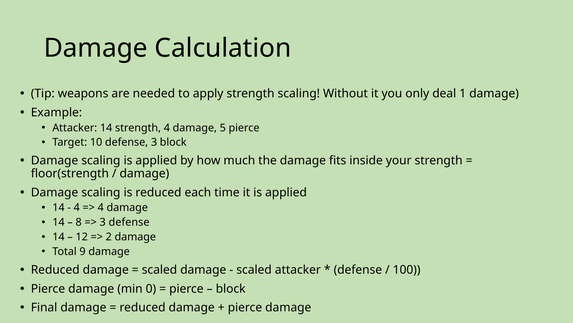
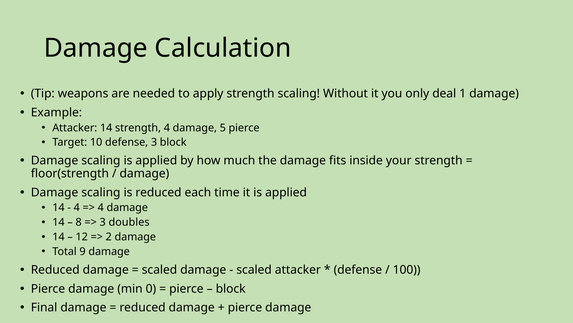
3 defense: defense -> doubles (129, 222)
